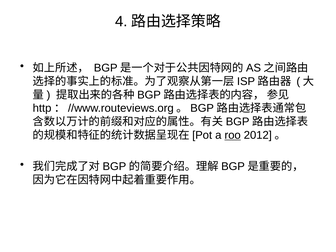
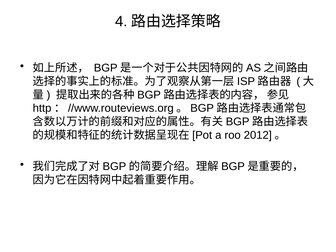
roo underline: present -> none (233, 135)
